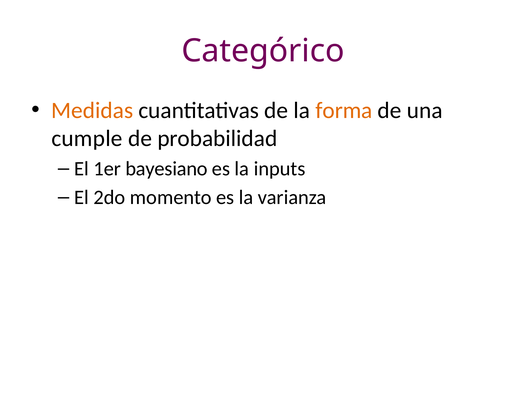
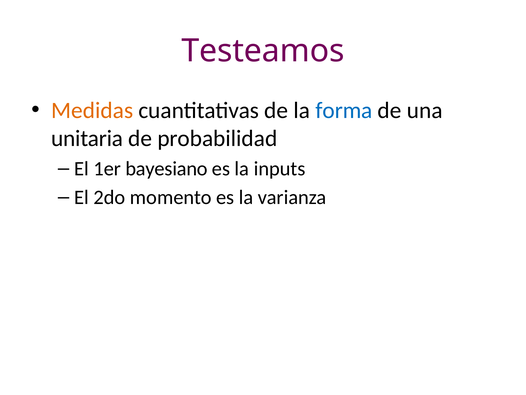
Categórico: Categórico -> Testeamos (263, 51)
forma colour: orange -> blue (344, 110)
cumple: cumple -> unitaria (87, 138)
